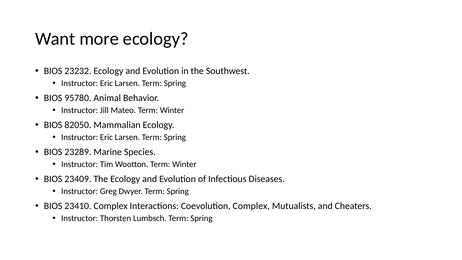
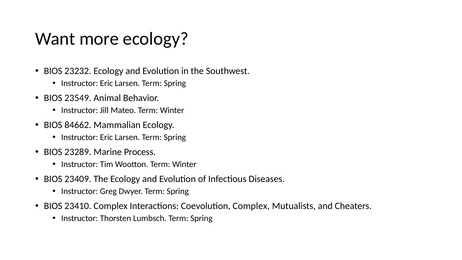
95780: 95780 -> 23549 (78, 98)
82050: 82050 -> 84662 (78, 125)
Species: Species -> Process (140, 152)
